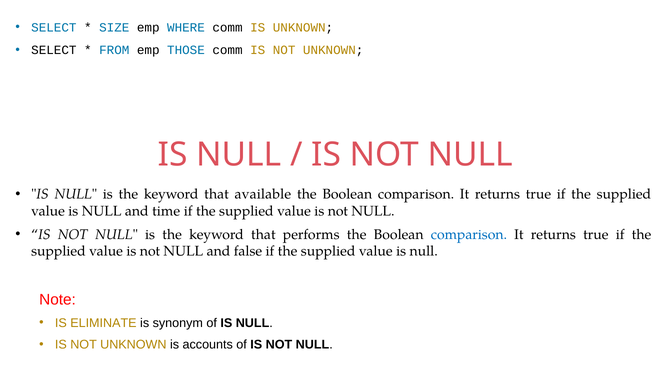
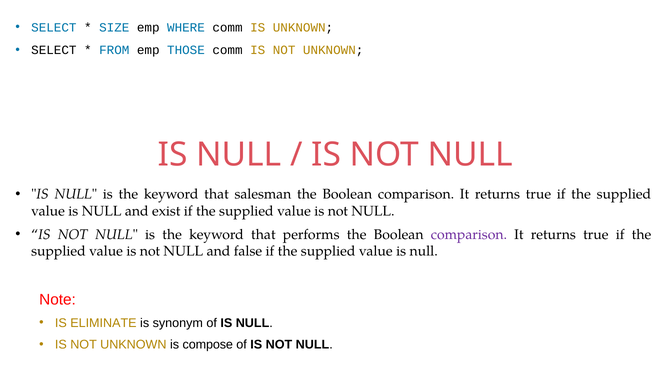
available: available -> salesman (263, 195)
time: time -> exist (166, 211)
comparison colour: blue -> purple (469, 235)
accounts: accounts -> compose (208, 345)
